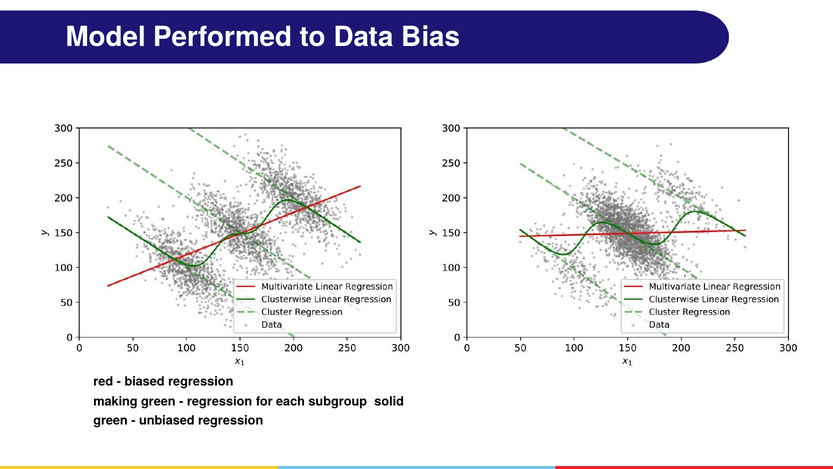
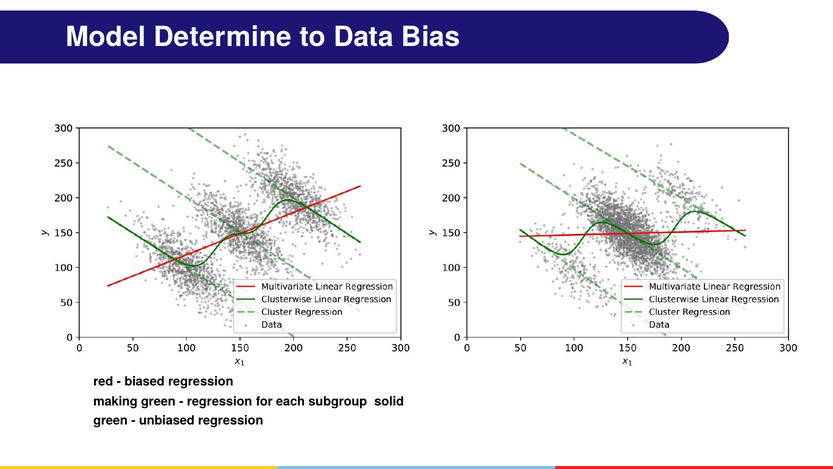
Performed: Performed -> Determine (223, 37)
